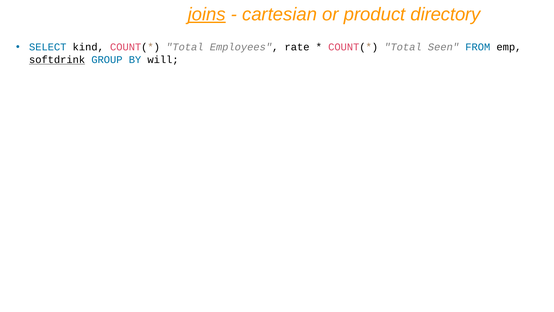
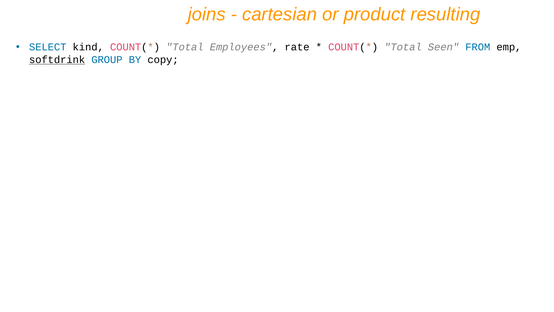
joins underline: present -> none (207, 14)
directory: directory -> resulting (445, 14)
will: will -> copy (163, 60)
